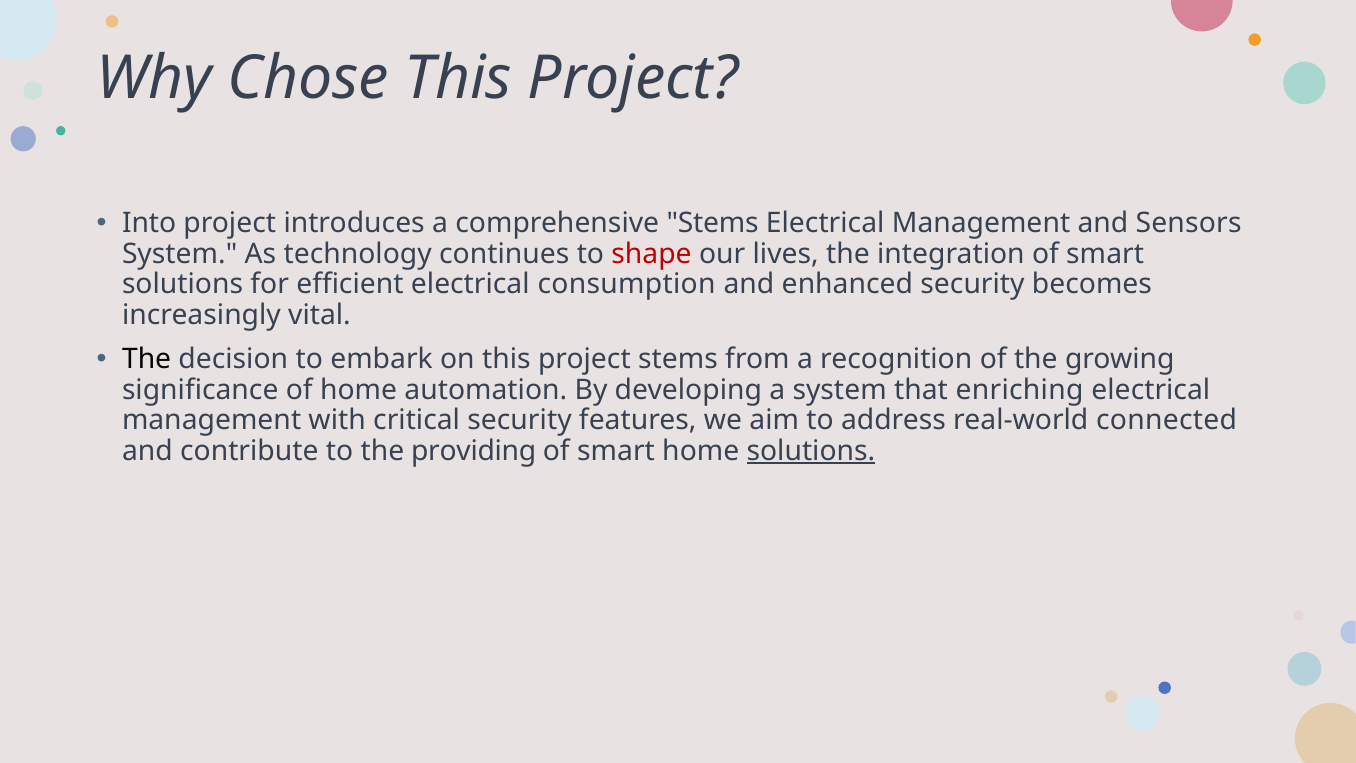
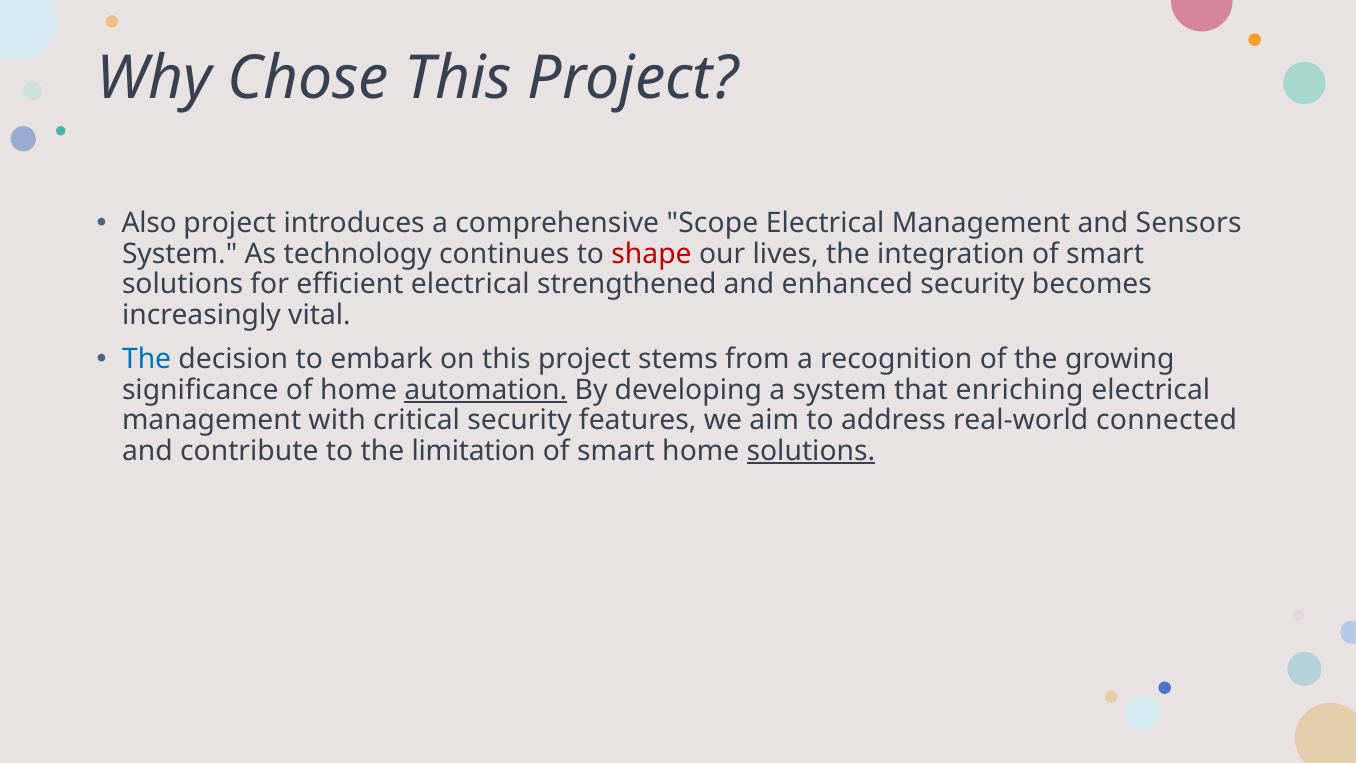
Into: Into -> Also (149, 223)
comprehensive Stems: Stems -> Scope (712, 223)
consumption: consumption -> strengthened (627, 284)
The colour: black -> blue (147, 359)
automation underline: none -> present (486, 390)
providing: providing -> limitation (474, 451)
